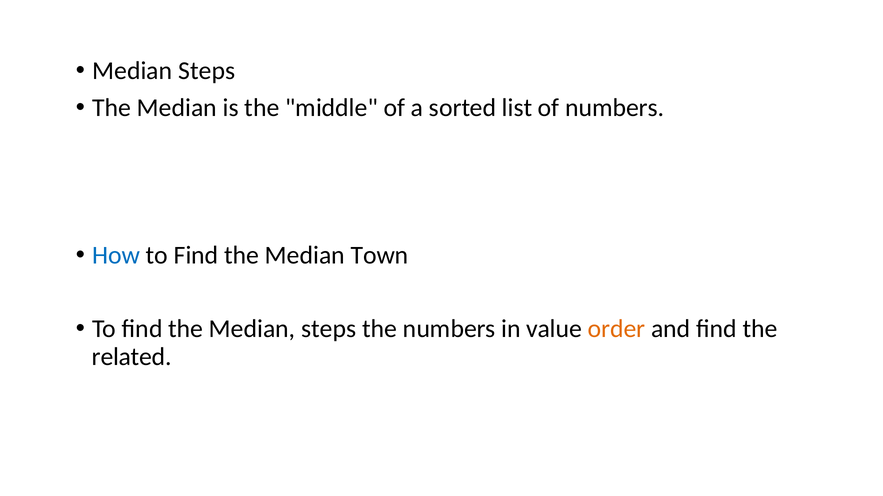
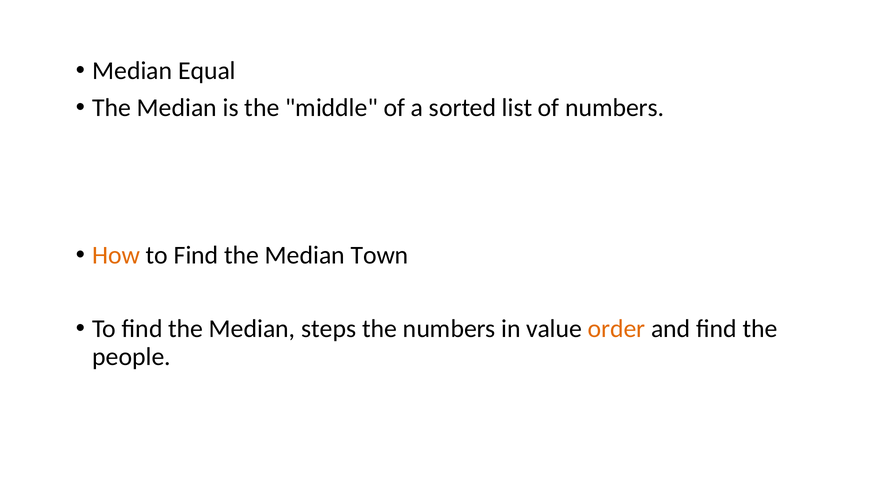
Steps: Steps -> Equal (207, 71)
How colour: blue -> orange (116, 256)
related: related -> people (132, 357)
